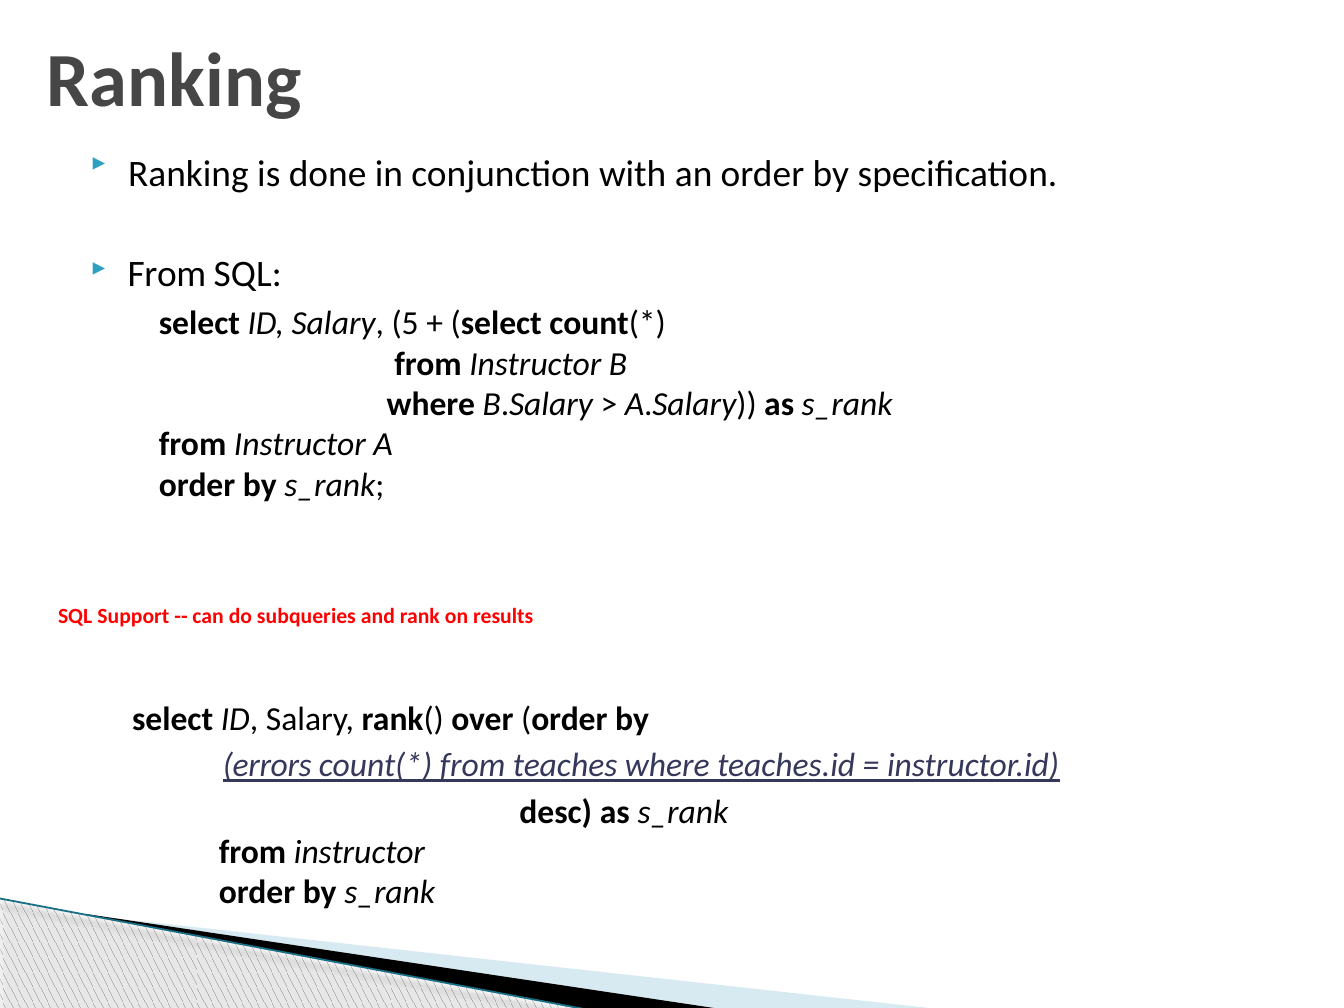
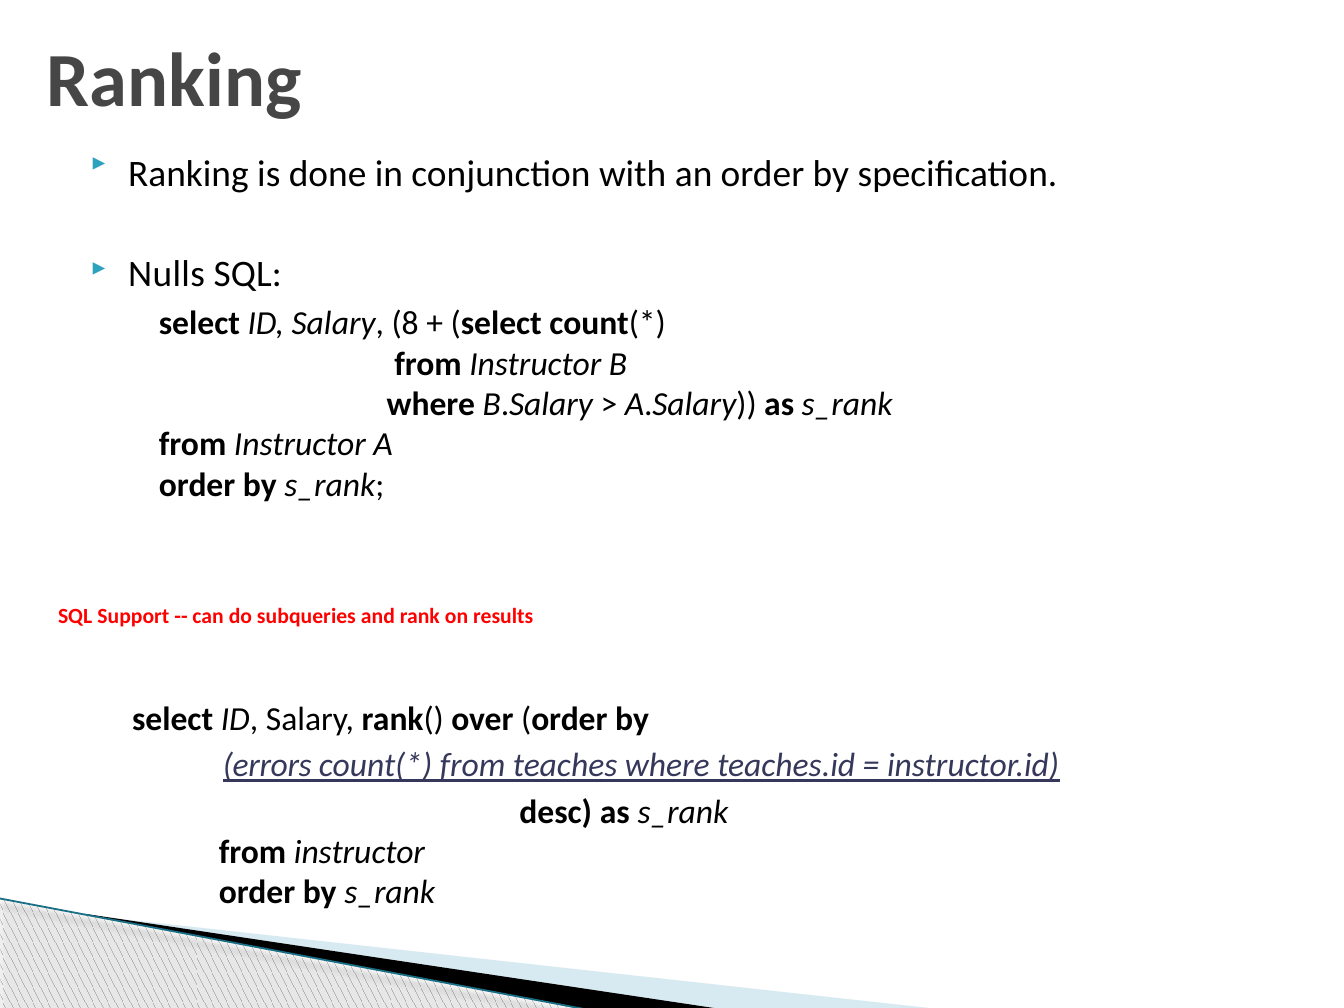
From: From -> Nulls (167, 274)
5: 5 -> 8 (405, 324)
